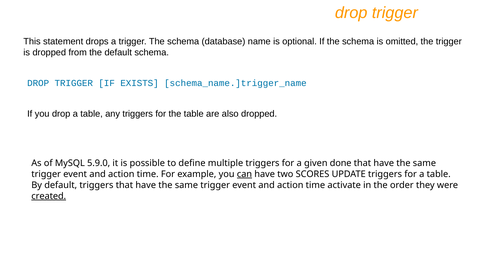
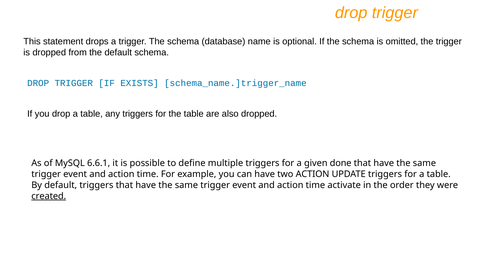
5.9.0: 5.9.0 -> 6.6.1 (99, 163)
can underline: present -> none (244, 174)
two SCORES: SCORES -> ACTION (313, 174)
